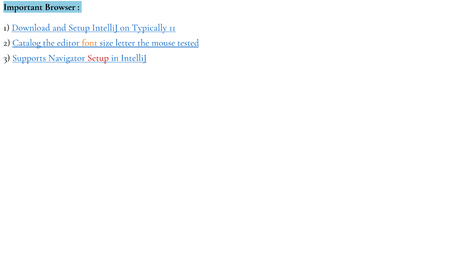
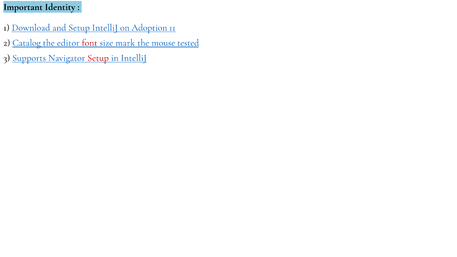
Browser: Browser -> Identity (60, 7)
Typically: Typically -> Adoption (149, 27)
font colour: orange -> red (90, 43)
letter: letter -> mark (125, 43)
